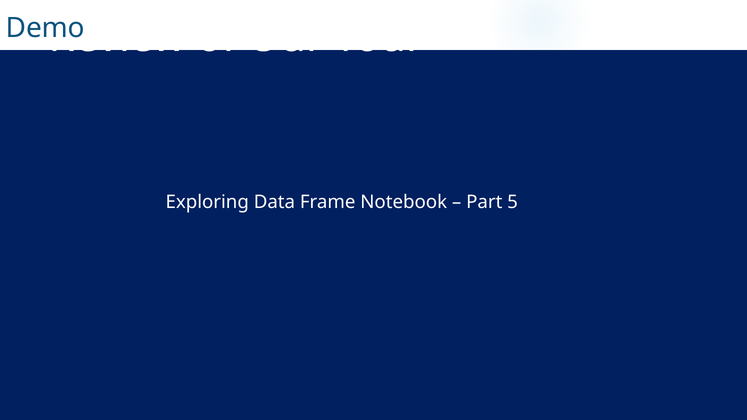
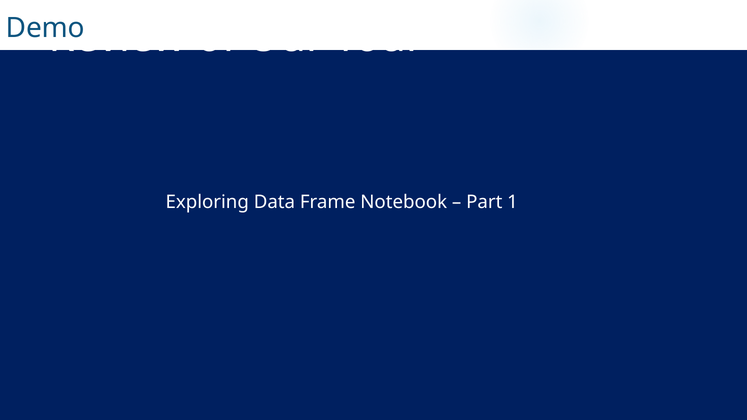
5: 5 -> 1 (513, 202)
